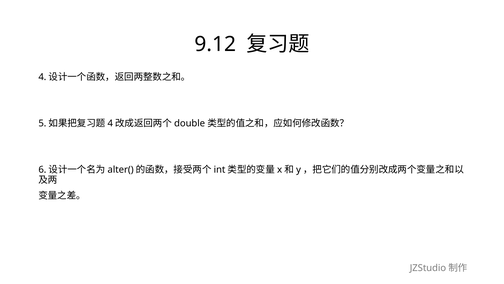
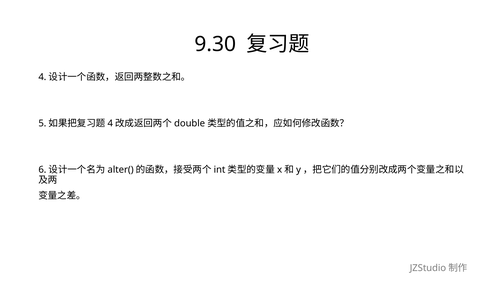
9.12: 9.12 -> 9.30 (215, 44)
